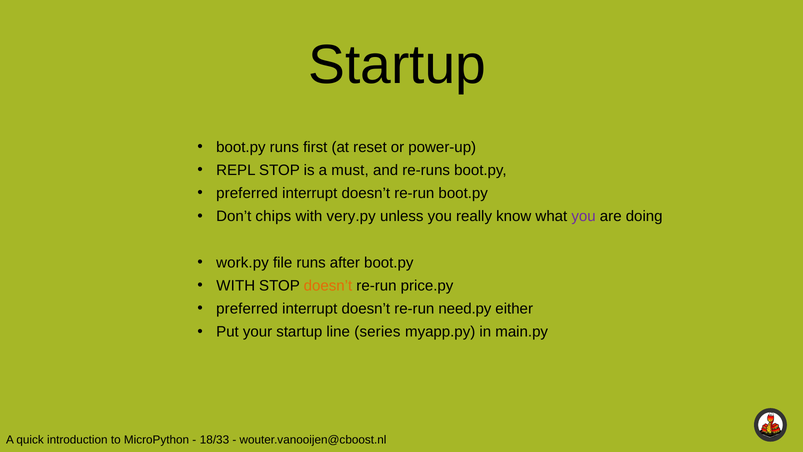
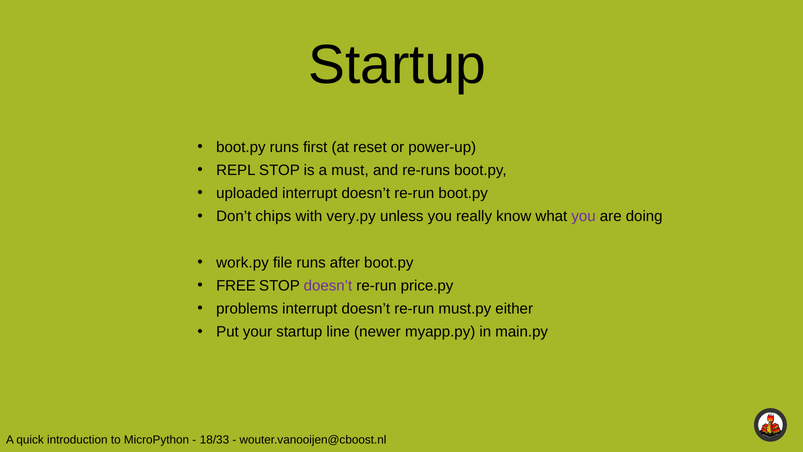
preferred: preferred -> uploaded (247, 193)
WITH: WITH -> FREE (236, 286)
doesn’t colour: orange -> purple (328, 286)
preferred: preferred -> problems (247, 309)
need.py: need.py -> must.py (465, 309)
series: series -> newer (377, 332)
